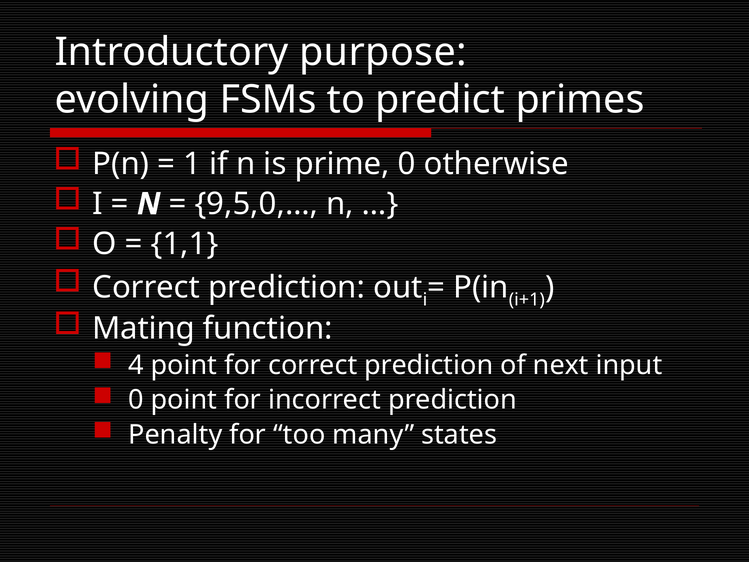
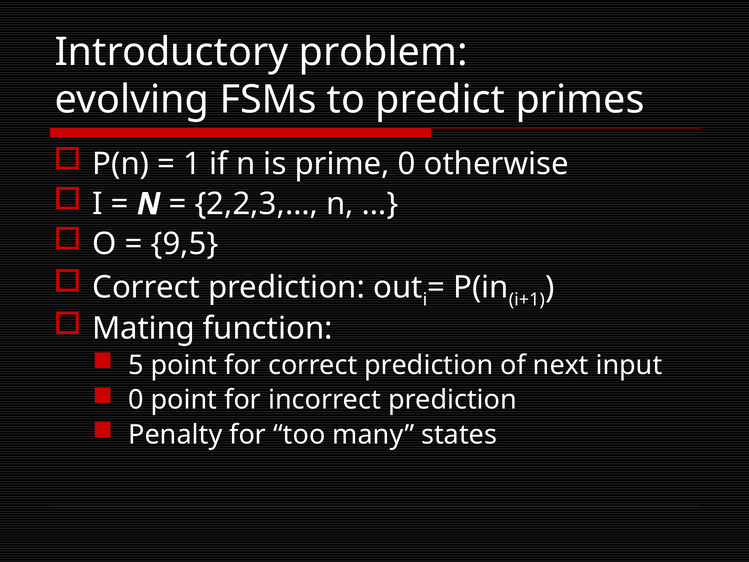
purpose: purpose -> problem (383, 52)
9,5,0,…: 9,5,0,… -> 2,2,3,… (256, 204)
1,1: 1,1 -> 9,5 (185, 244)
4: 4 -> 5 (136, 365)
